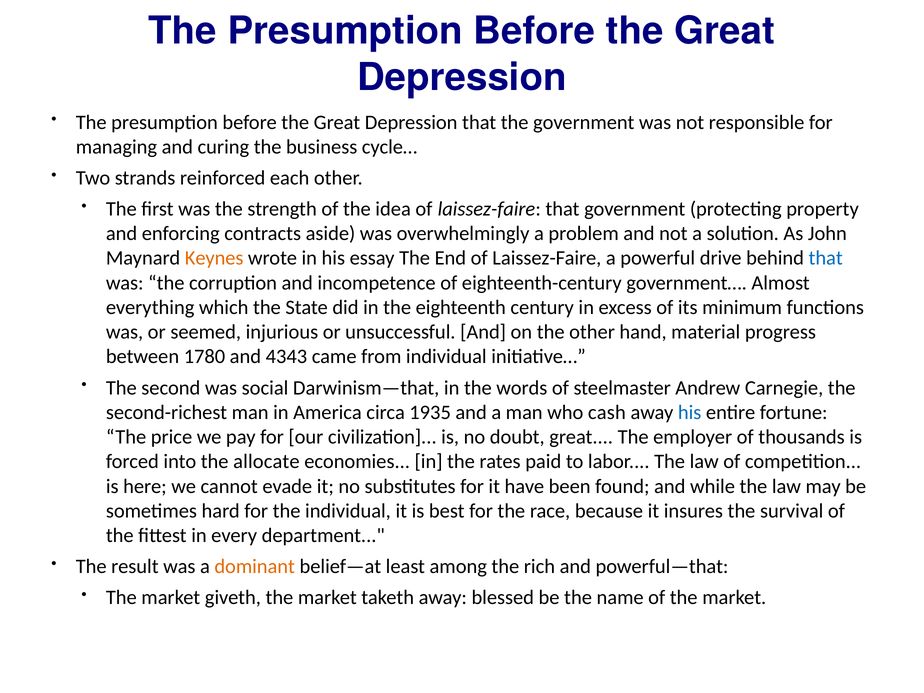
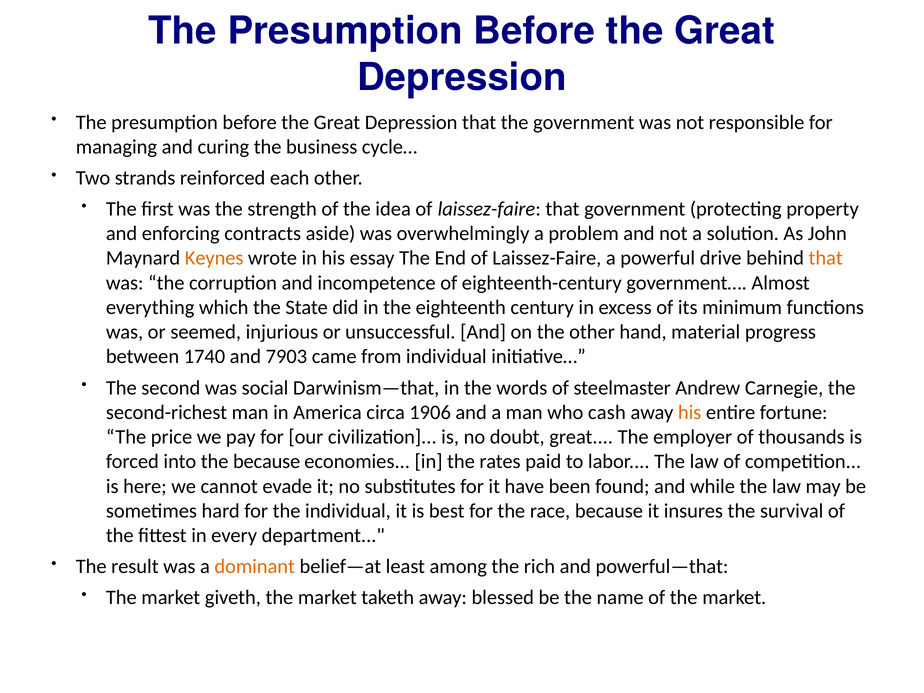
that colour: blue -> orange (826, 258)
1780: 1780 -> 1740 (204, 357)
4343: 4343 -> 7903 (286, 357)
1935: 1935 -> 1906 (430, 412)
his colour: blue -> orange (690, 412)
the allocate: allocate -> because (267, 462)
